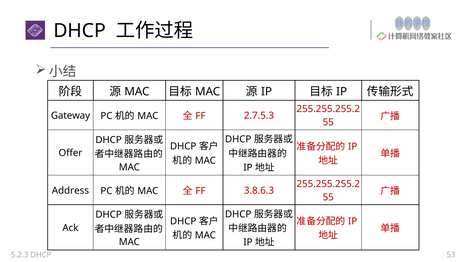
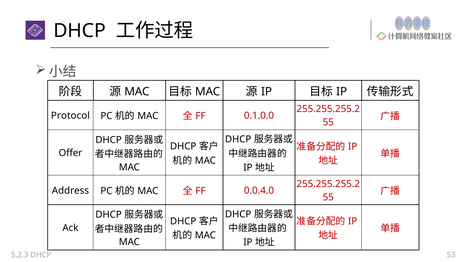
Gateway: Gateway -> Protocol (70, 116)
2.7.5.3: 2.7.5.3 -> 0.1.0.0 (259, 116)
3.8.6.3: 3.8.6.3 -> 0.0.4.0 (259, 191)
